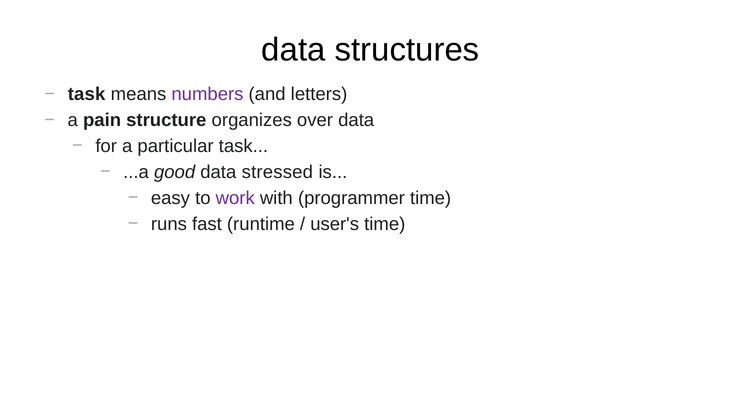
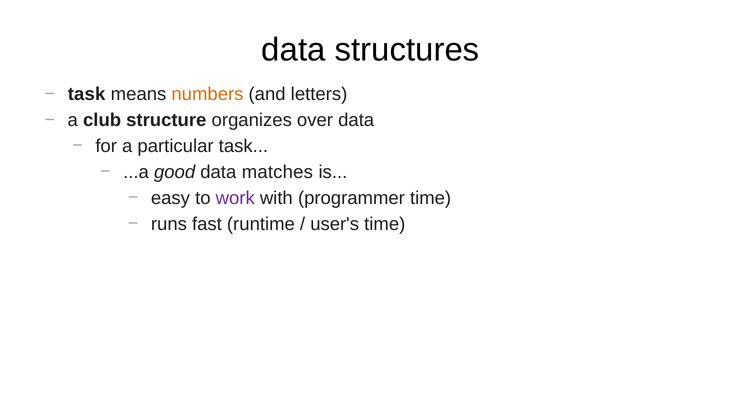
numbers colour: purple -> orange (207, 94)
pain: pain -> club (102, 120)
stressed: stressed -> matches (277, 172)
